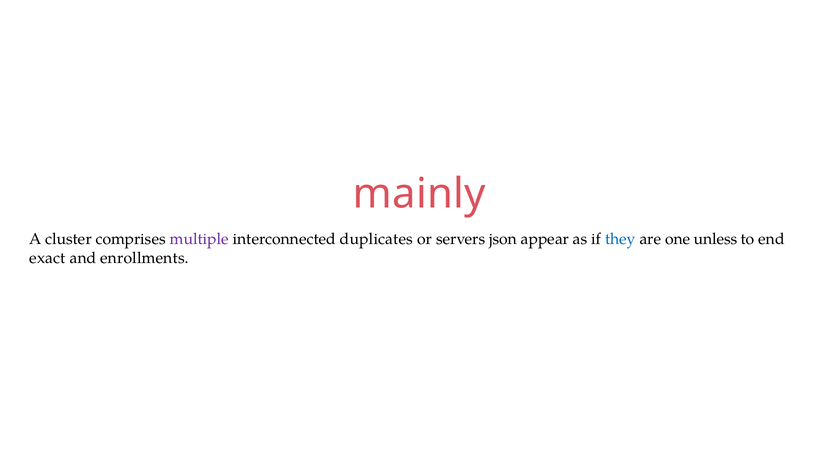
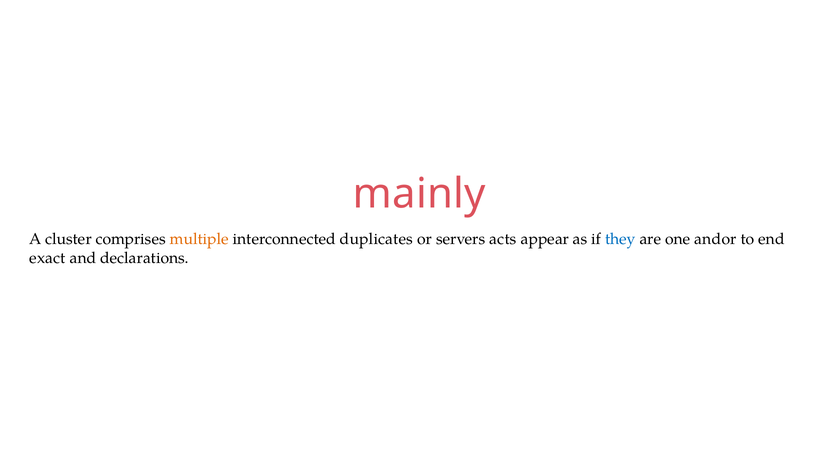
multiple colour: purple -> orange (199, 239)
json: json -> acts (503, 239)
unless: unless -> andor (715, 239)
enrollments: enrollments -> declarations (145, 258)
